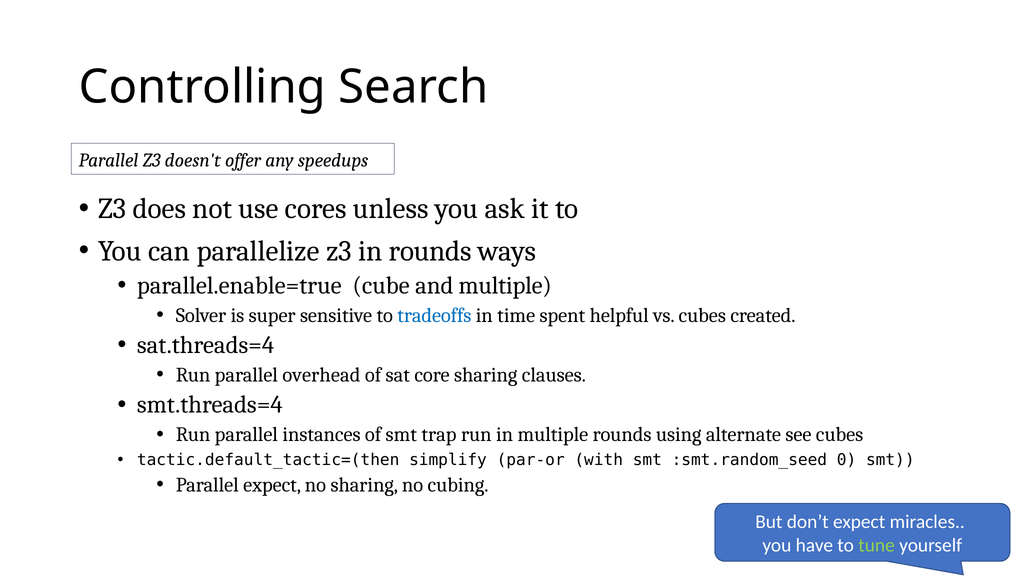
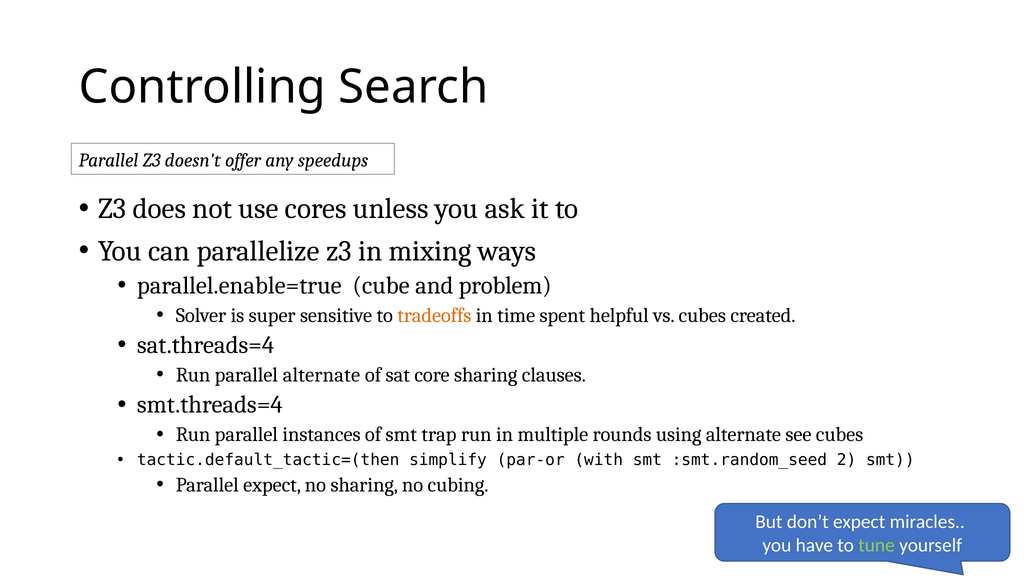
in rounds: rounds -> mixing (430, 251)
and multiple: multiple -> problem (505, 285)
tradeoffs colour: blue -> orange (434, 315)
parallel overhead: overhead -> alternate (321, 375)
0: 0 -> 2 (847, 459)
